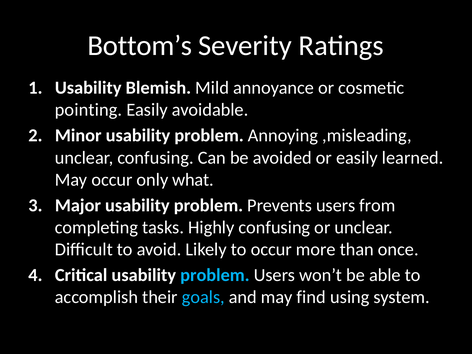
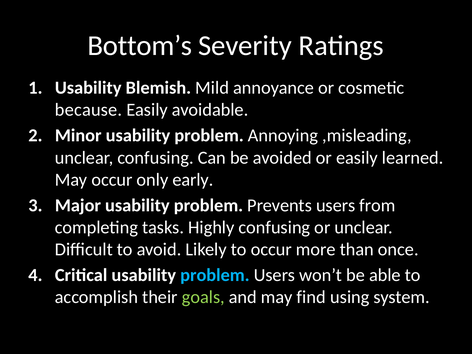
pointing: pointing -> because (89, 110)
what: what -> early (193, 180)
goals colour: light blue -> light green (203, 297)
